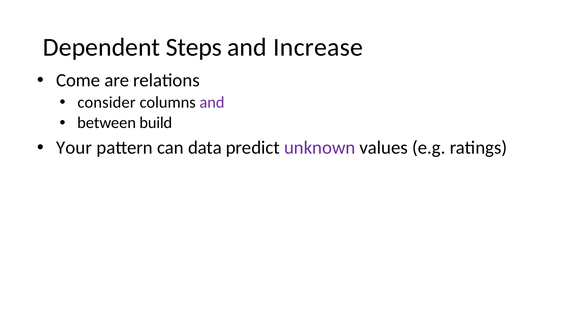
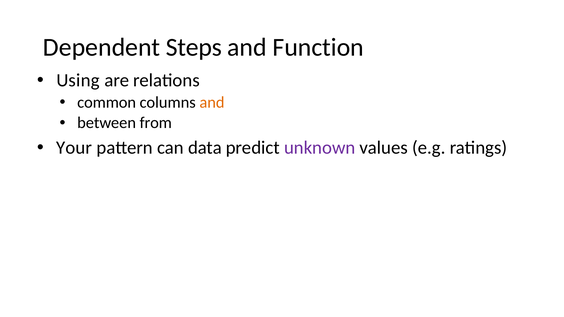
Increase: Increase -> Function (318, 47)
Come: Come -> Using (78, 80)
consider: consider -> common (107, 102)
and colour: purple -> orange (212, 102)
build: build -> from (156, 123)
